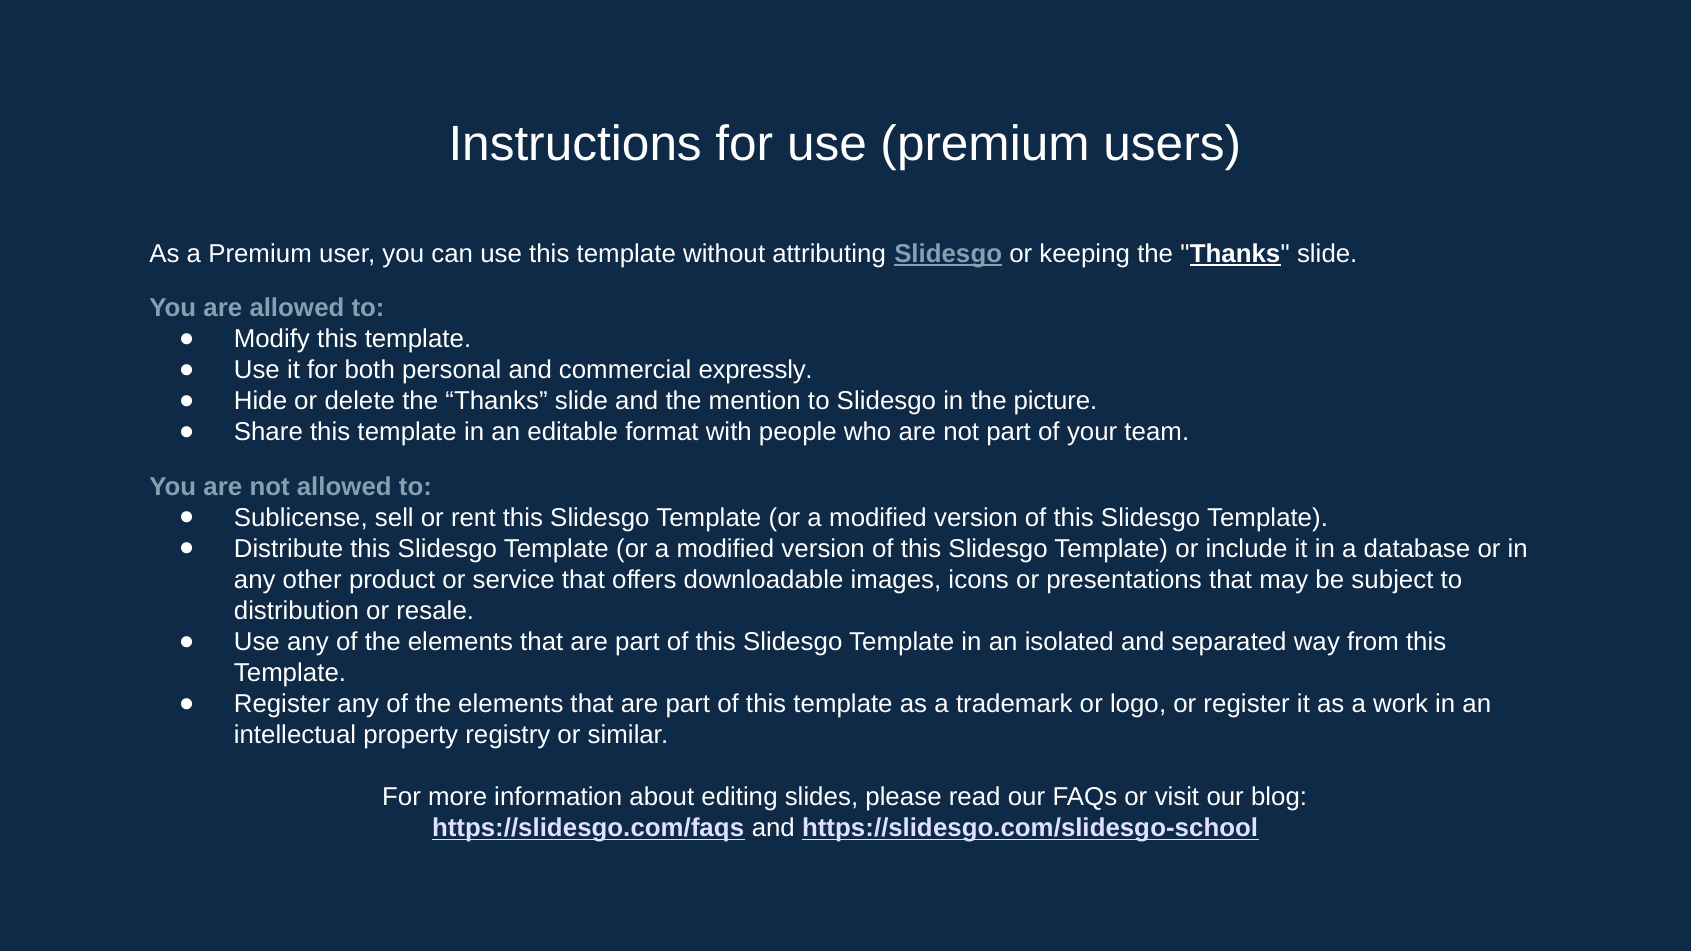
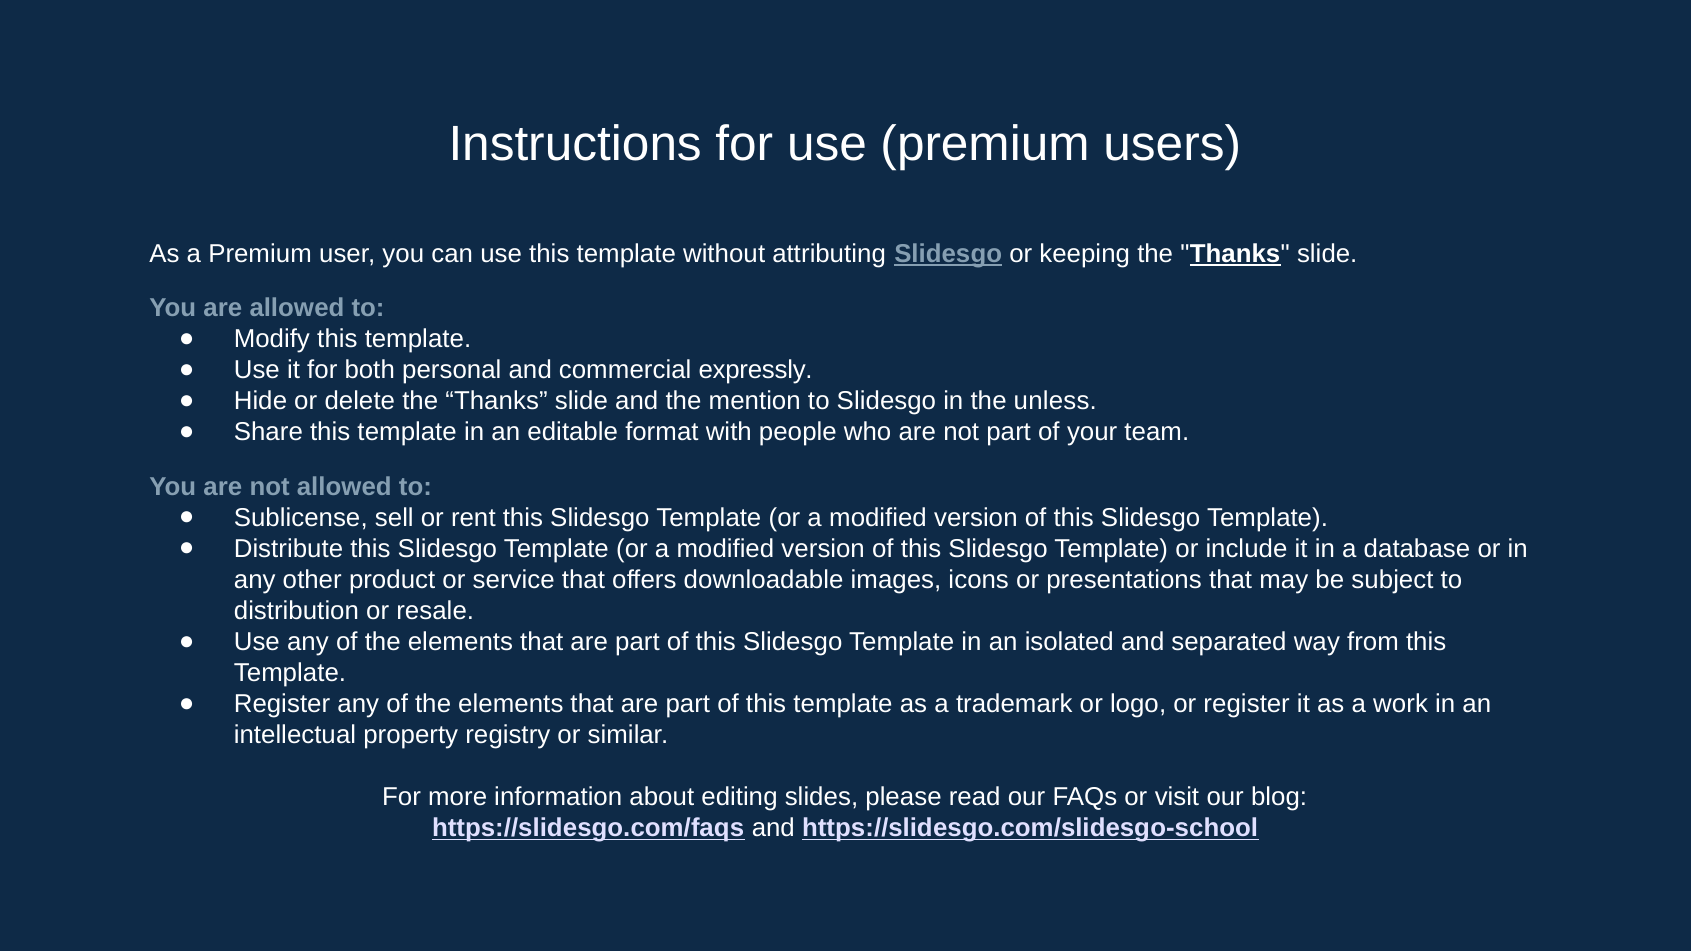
picture: picture -> unless (1055, 401)
